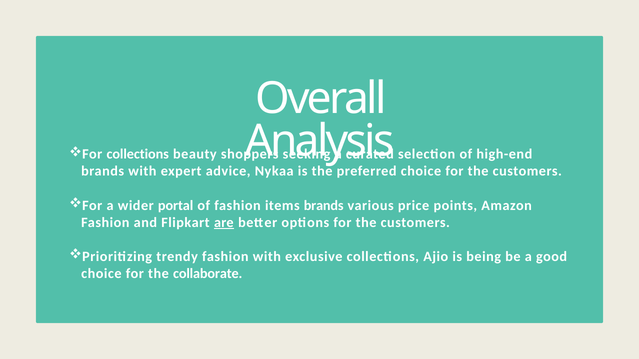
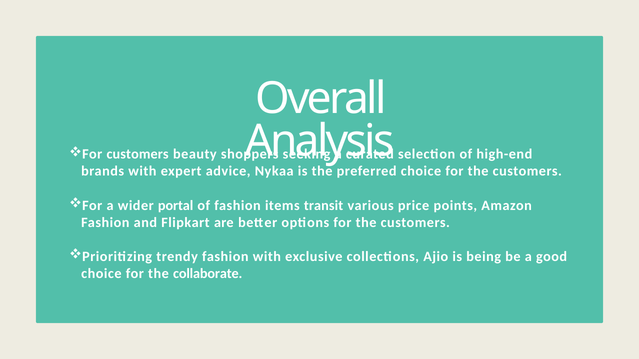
For collections: collections -> customers (138, 154)
items brands: brands -> transit (324, 206)
are underline: present -> none (224, 223)
